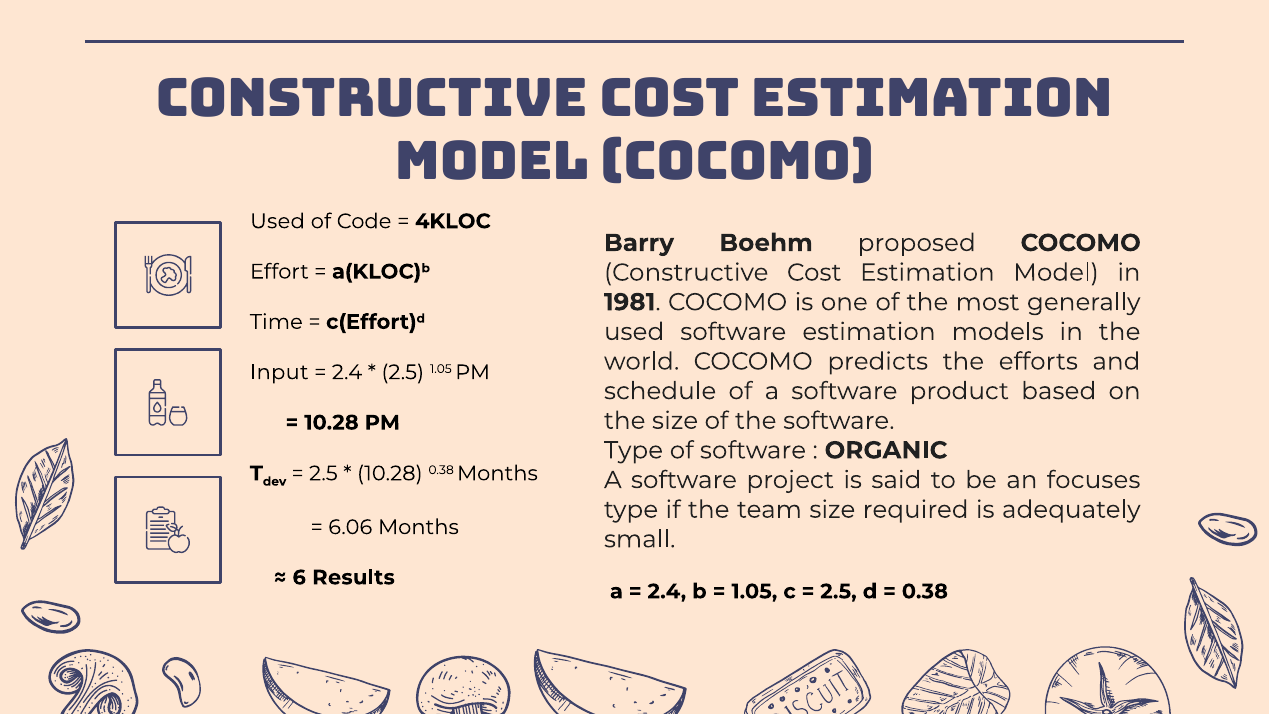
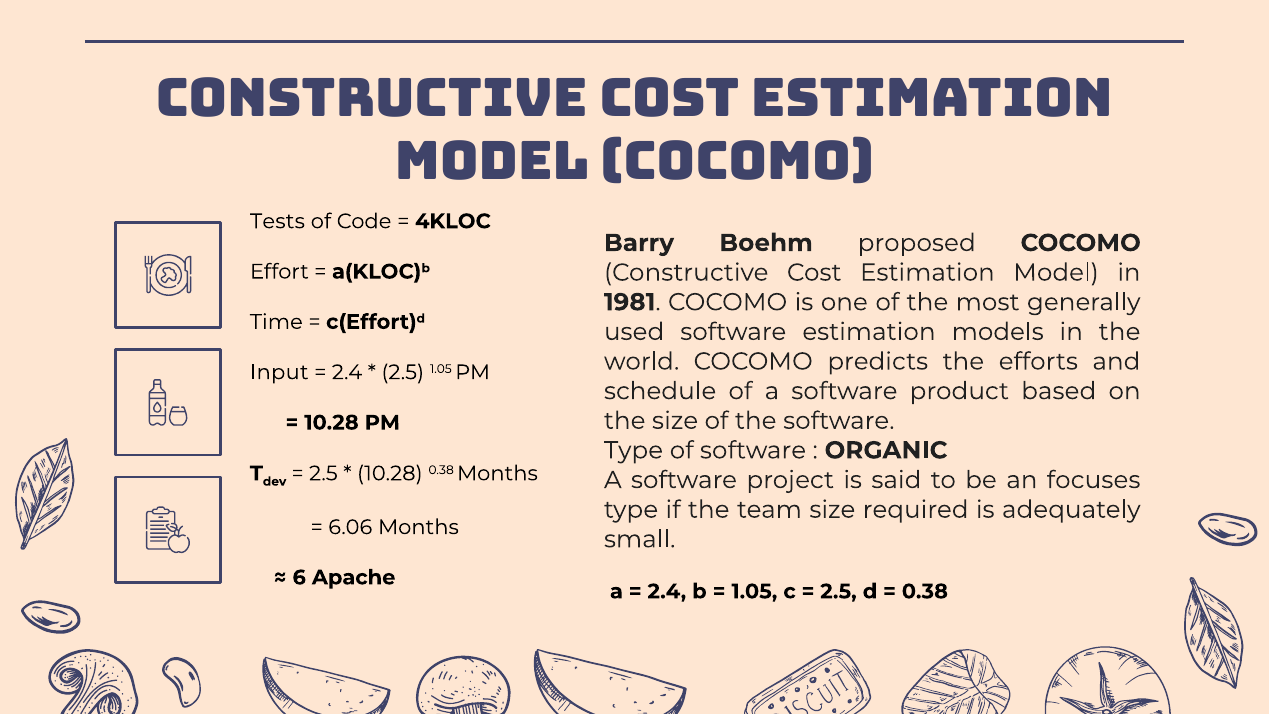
Used: Used -> Tests (277, 221)
Results: Results -> Apache (354, 577)
